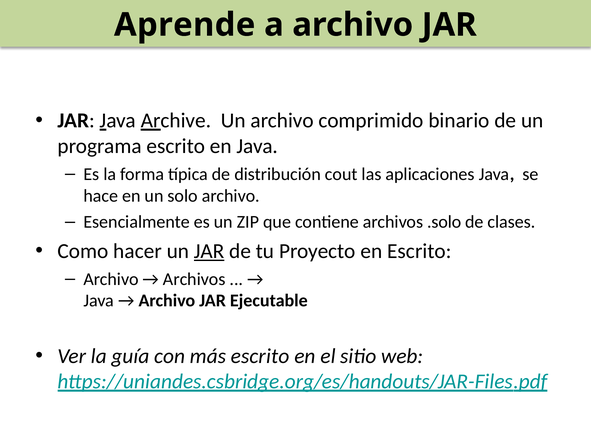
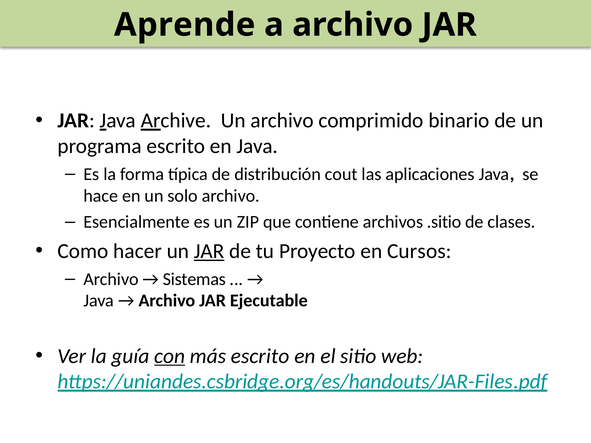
.solo: .solo -> .sitio (444, 222)
en Escrito: Escrito -> Cursos (419, 251)
Archivos: Archivos -> Sistemas (194, 279)
con underline: none -> present (170, 356)
